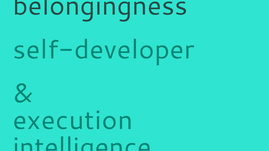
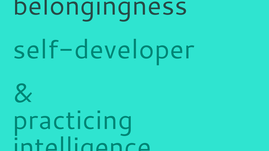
execution: execution -> practicing (73, 121)
